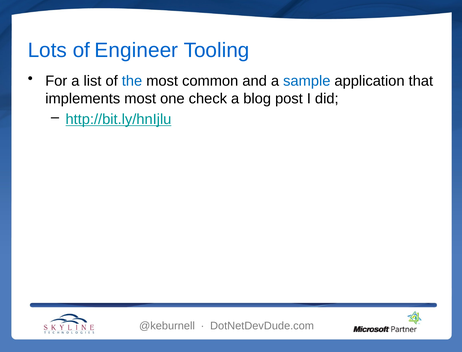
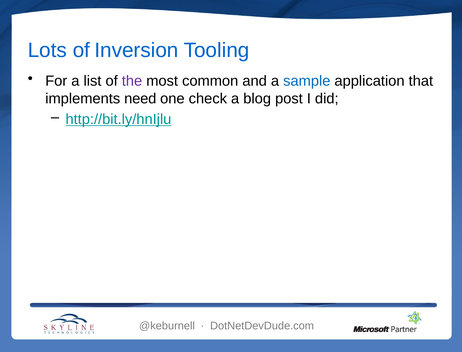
Engineer: Engineer -> Inversion (136, 50)
the colour: blue -> purple (132, 81)
implements most: most -> need (140, 99)
